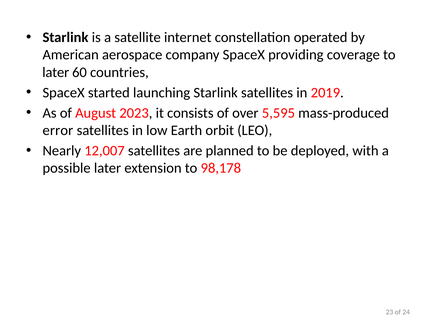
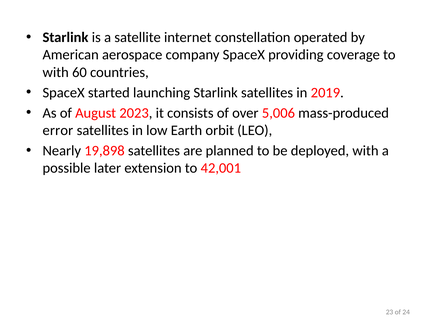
later: later -> with (56, 72)
5,595: 5,595 -> 5,006 (278, 113)
12,007: 12,007 -> 19,898 (104, 151)
98,178: 98,178 -> 42,001 (221, 168)
